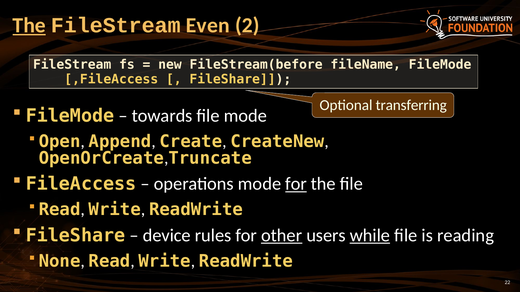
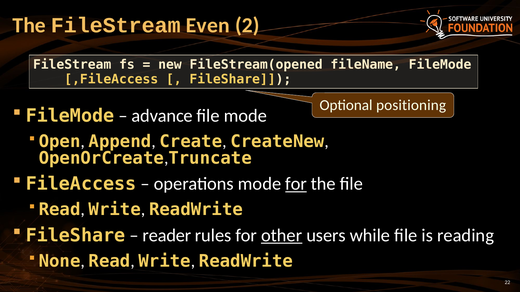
The underline: present -> none (29, 25)
FileStream(before: FileStream(before -> FileStream(opened (256, 65)
transferring: transferring -> positioning (411, 105)
towards: towards -> advance (162, 116)
device: device -> reader (167, 236)
while underline: present -> none (370, 236)
